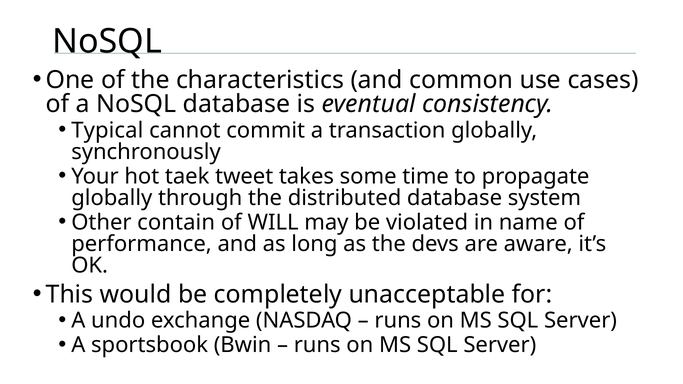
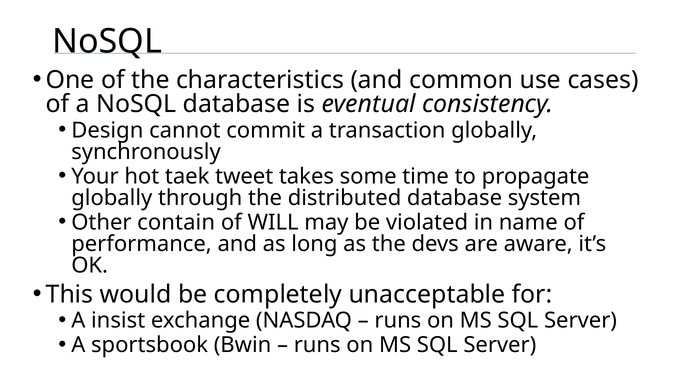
Typical: Typical -> Design (107, 130)
undo: undo -> insist (118, 321)
